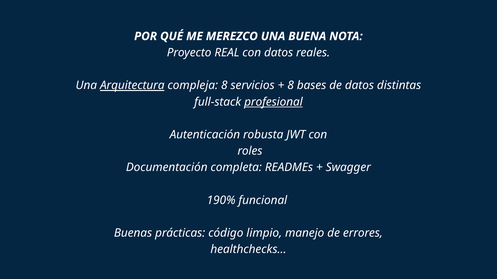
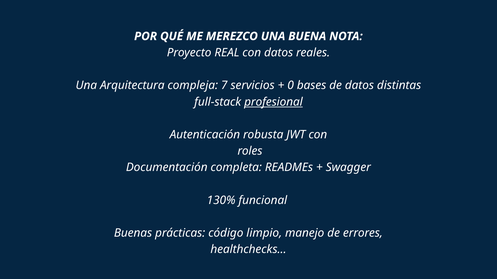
Arquitectura underline: present -> none (132, 86)
compleja 8: 8 -> 7 (224, 86)
8: 8 -> 0 (291, 86)
190%: 190% -> 130% (221, 201)
